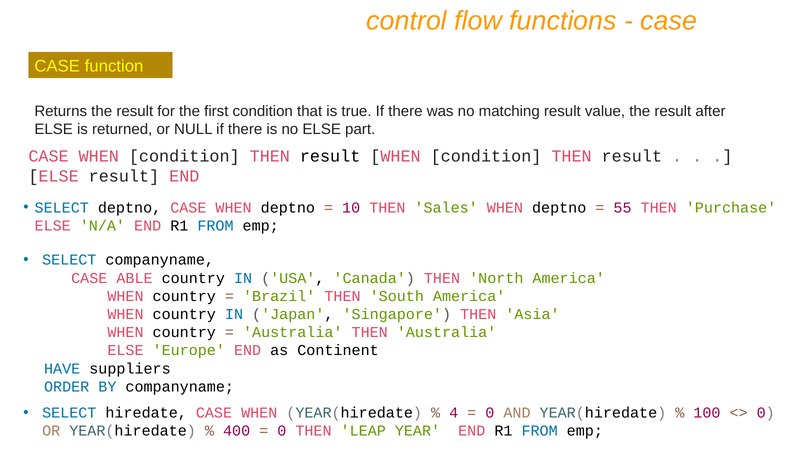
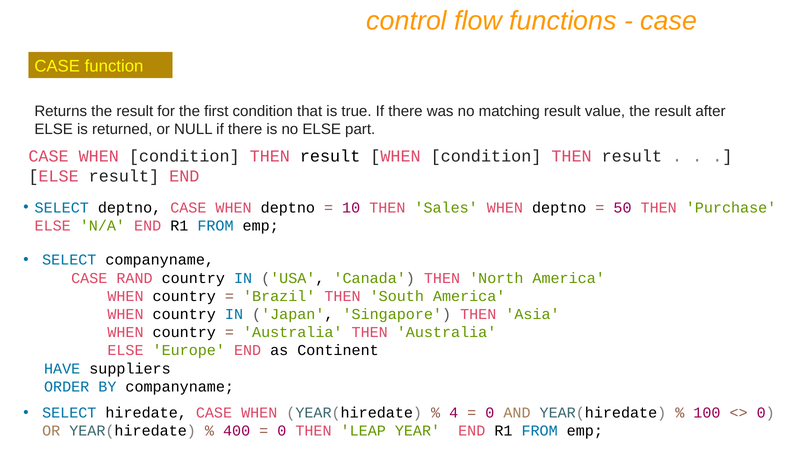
55: 55 -> 50 (623, 207)
ABLE: ABLE -> RAND (135, 278)
